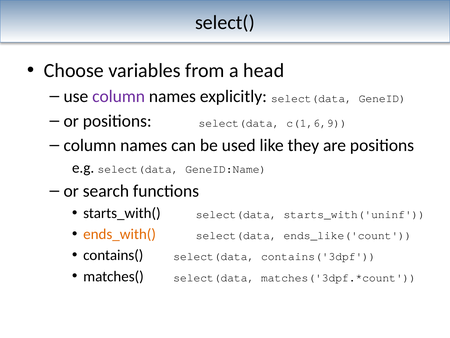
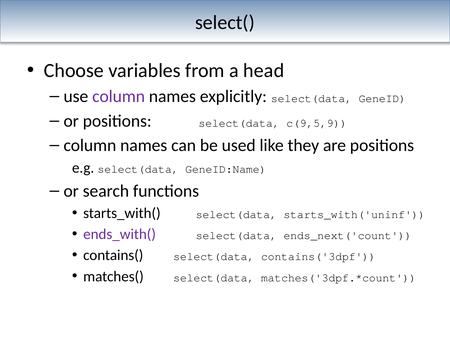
c(1,6,9: c(1,6,9 -> c(9,5,9 (317, 123)
ends_with( colour: orange -> purple (120, 234)
ends_like('count: ends_like('count -> ends_next('count (348, 235)
